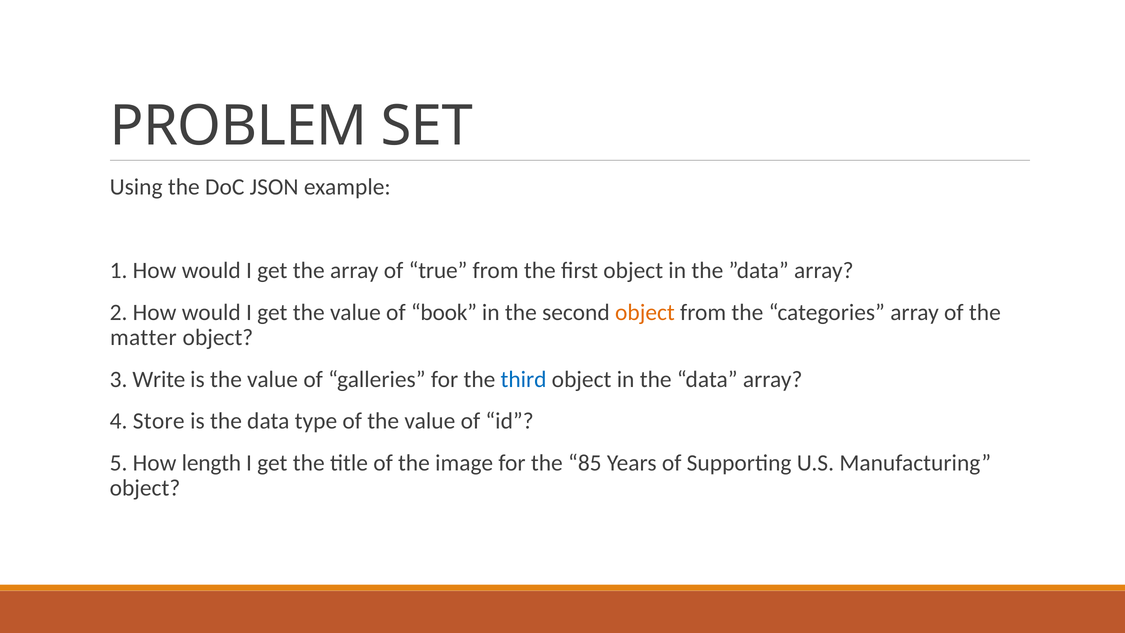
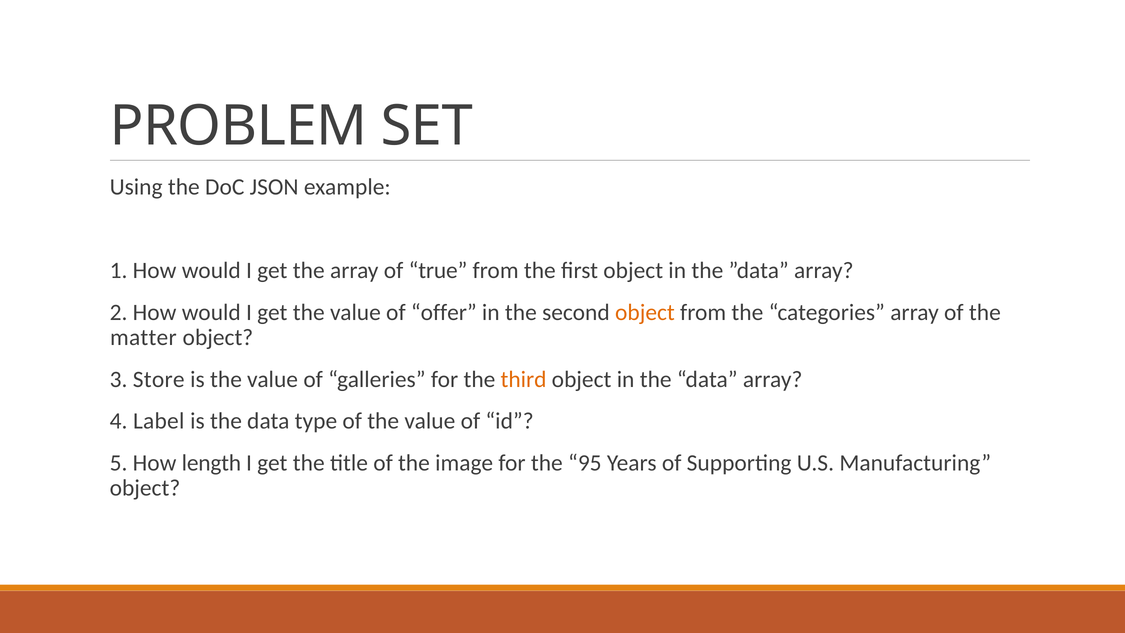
book: book -> offer (444, 312)
Write: Write -> Store (159, 379)
third colour: blue -> orange (524, 379)
Store: Store -> Label (159, 421)
85: 85 -> 95 (585, 463)
